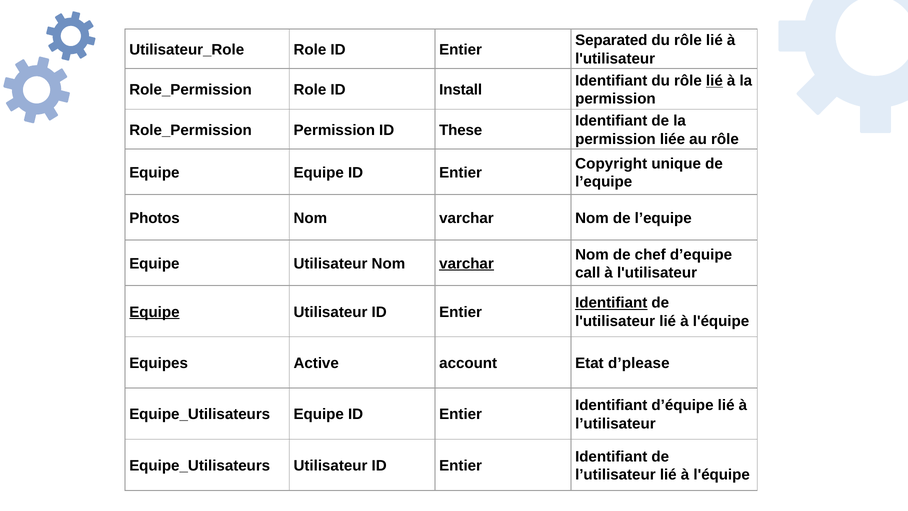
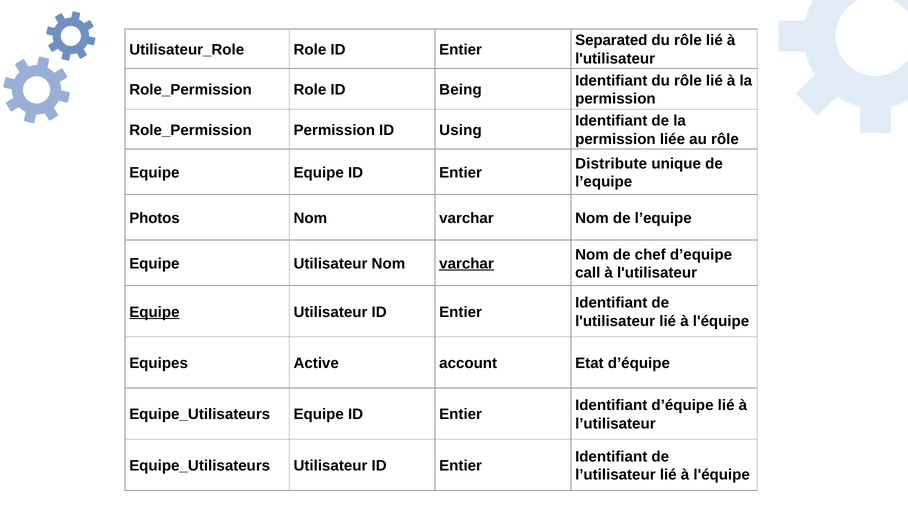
lié underline: present -> none (714, 81)
Install: Install -> Being (461, 90)
These: These -> Using (461, 130)
Copyright: Copyright -> Distribute (611, 163)
Identifiant underline: present -> none (611, 303)
Etat d’please: d’please -> d’équipe (639, 363)
